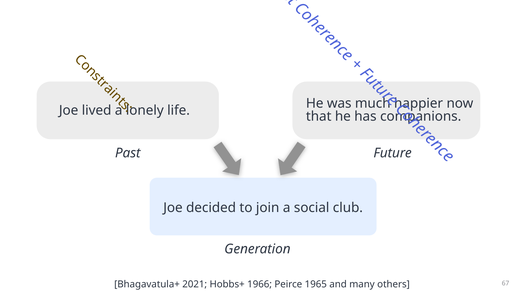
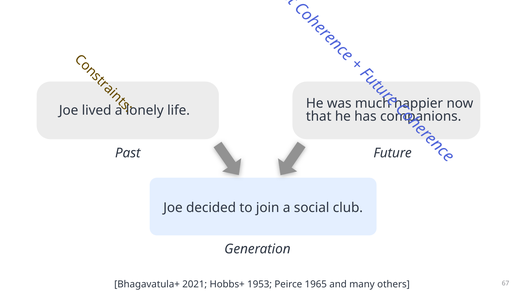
1966: 1966 -> 1953 (260, 284)
